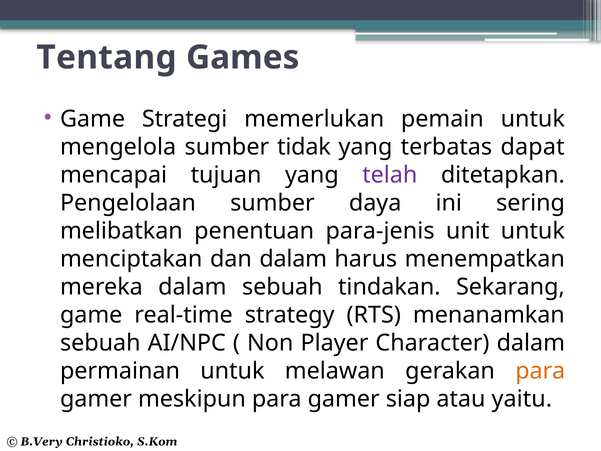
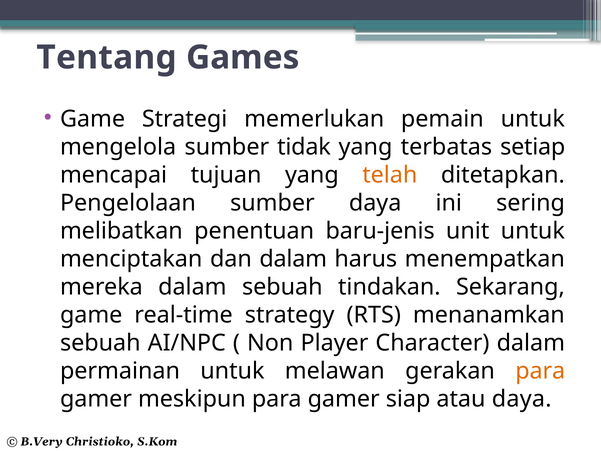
dapat: dapat -> setiap (533, 147)
telah colour: purple -> orange (390, 175)
para-jenis: para-jenis -> baru-jenis (380, 231)
atau yaitu: yaitu -> daya (522, 399)
